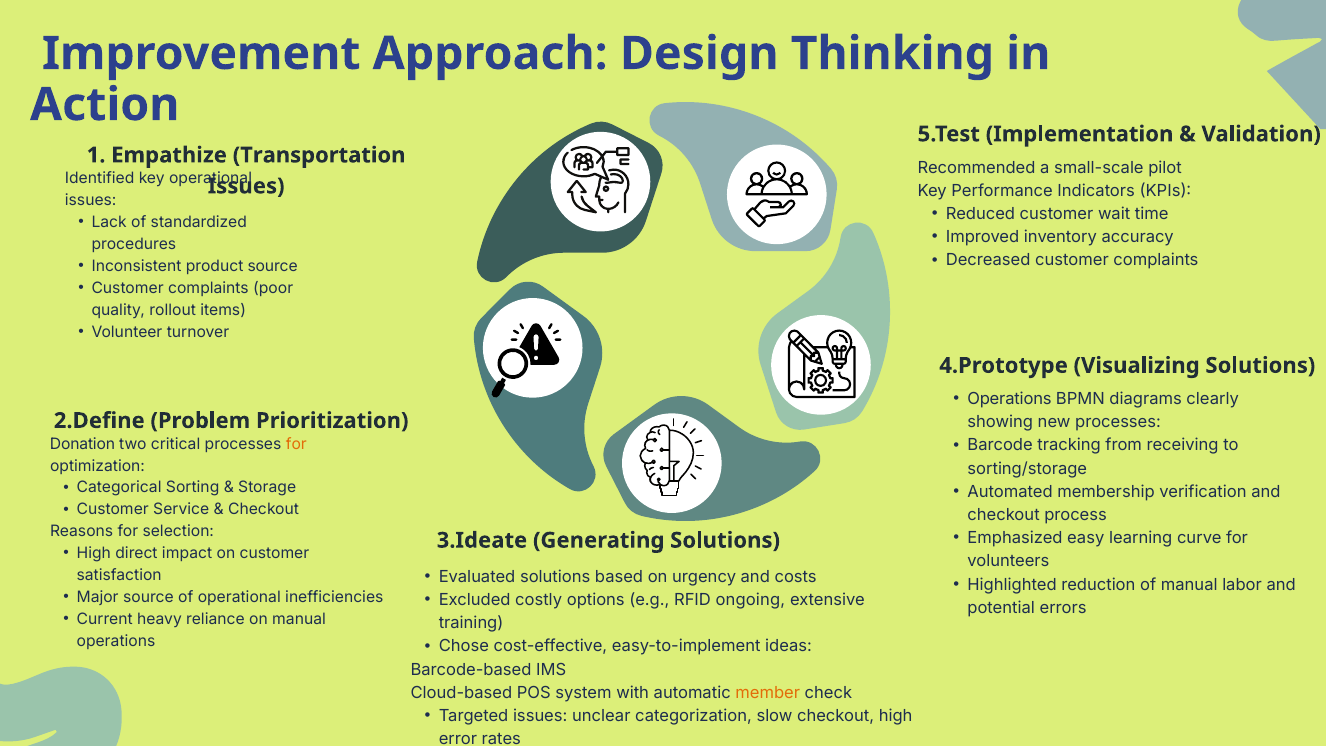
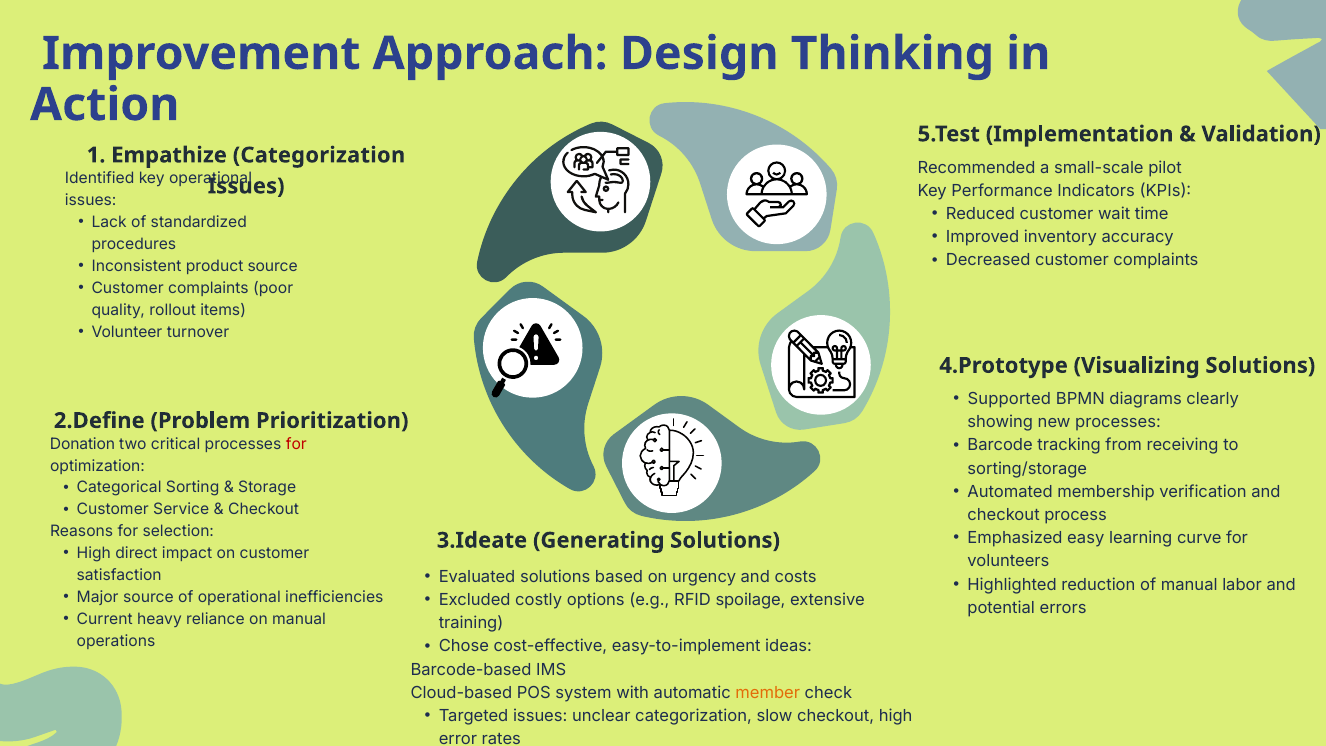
Empathize Transportation: Transportation -> Categorization (319, 155)
Operations: Operations -> Supported (1009, 399)
for colour: orange -> red (296, 444)
ongoing: ongoing -> spoilage (750, 600)
